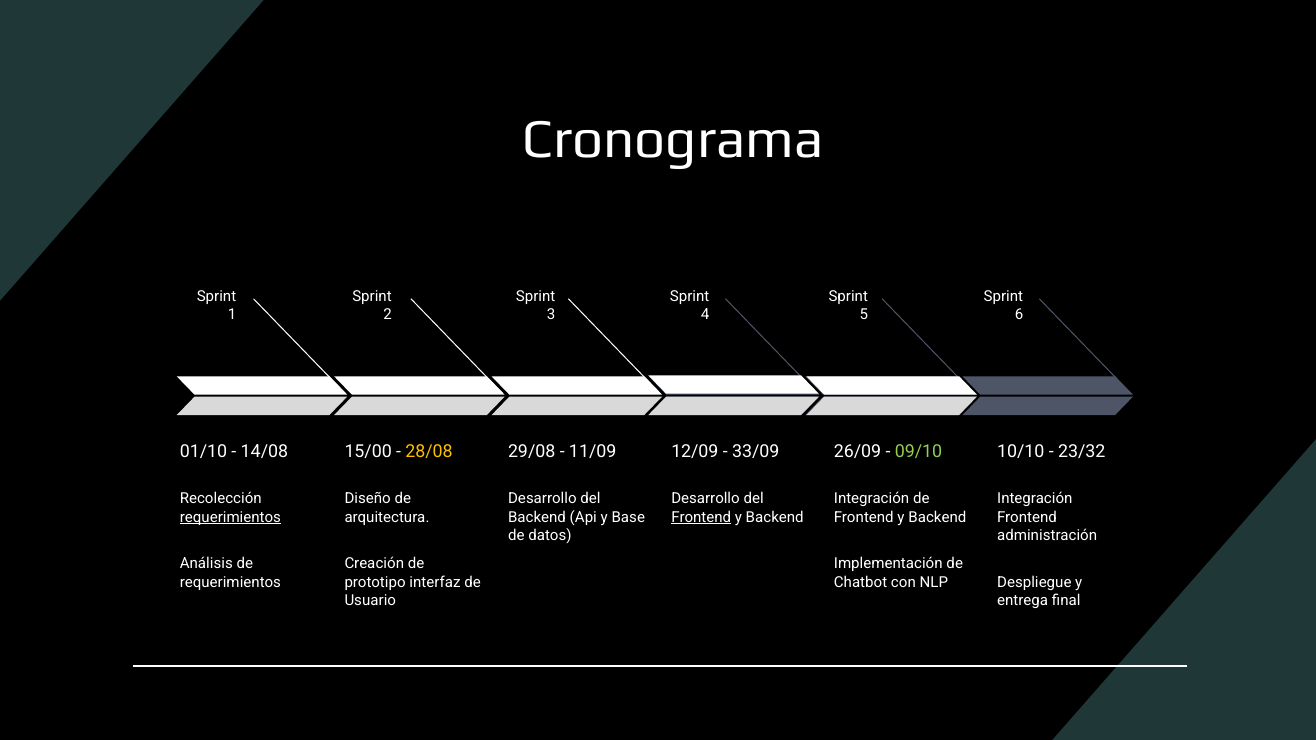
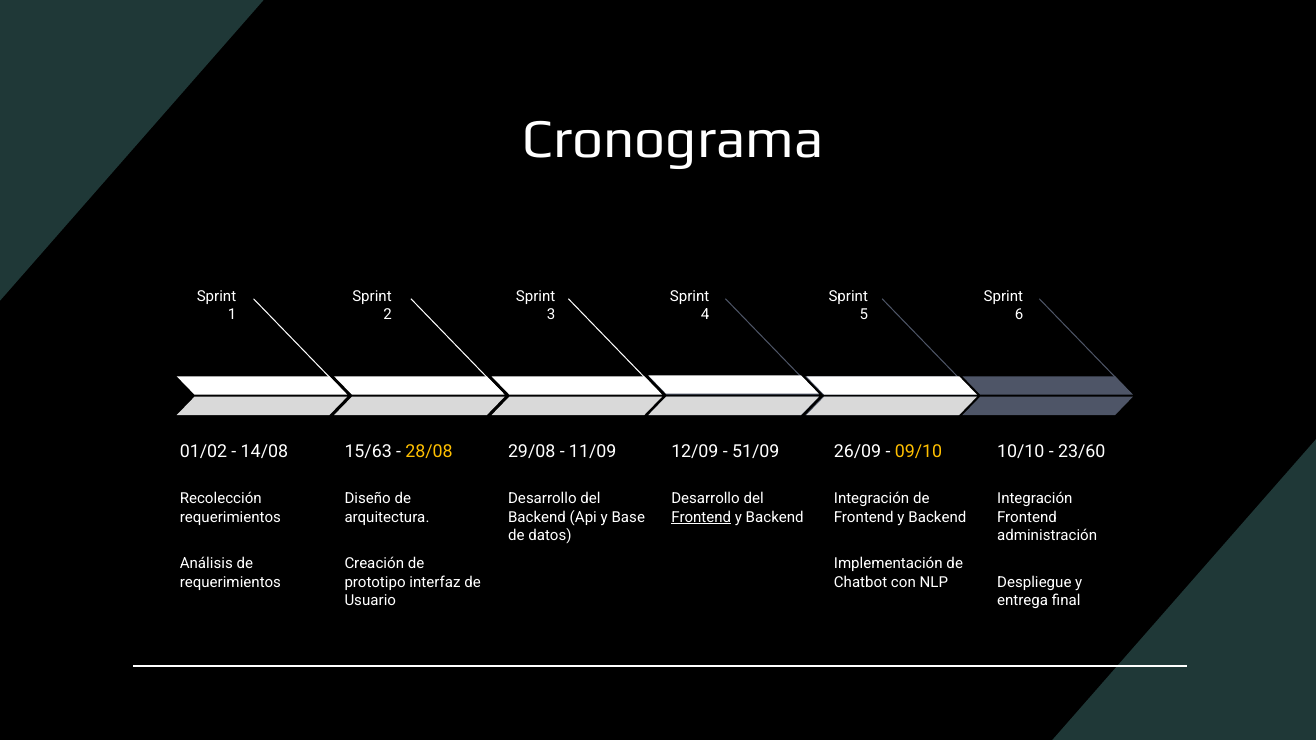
01/10: 01/10 -> 01/02 (203, 452)
33/09: 33/09 -> 51/09 (756, 452)
09/10 colour: light green -> yellow (918, 452)
23/32: 23/32 -> 23/60 (1082, 452)
15/00: 15/00 -> 15/63 (368, 452)
requerimientos underline: present -> none (230, 517)
